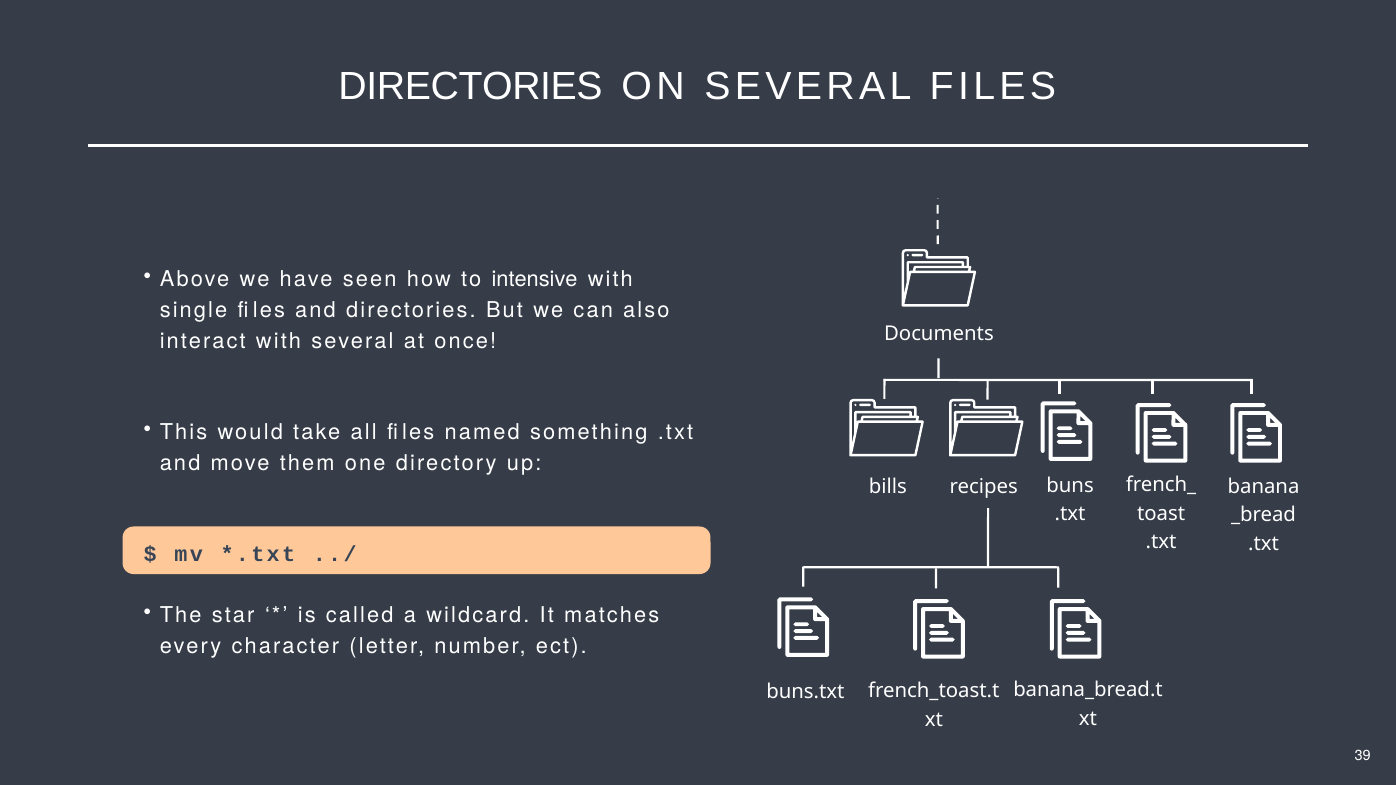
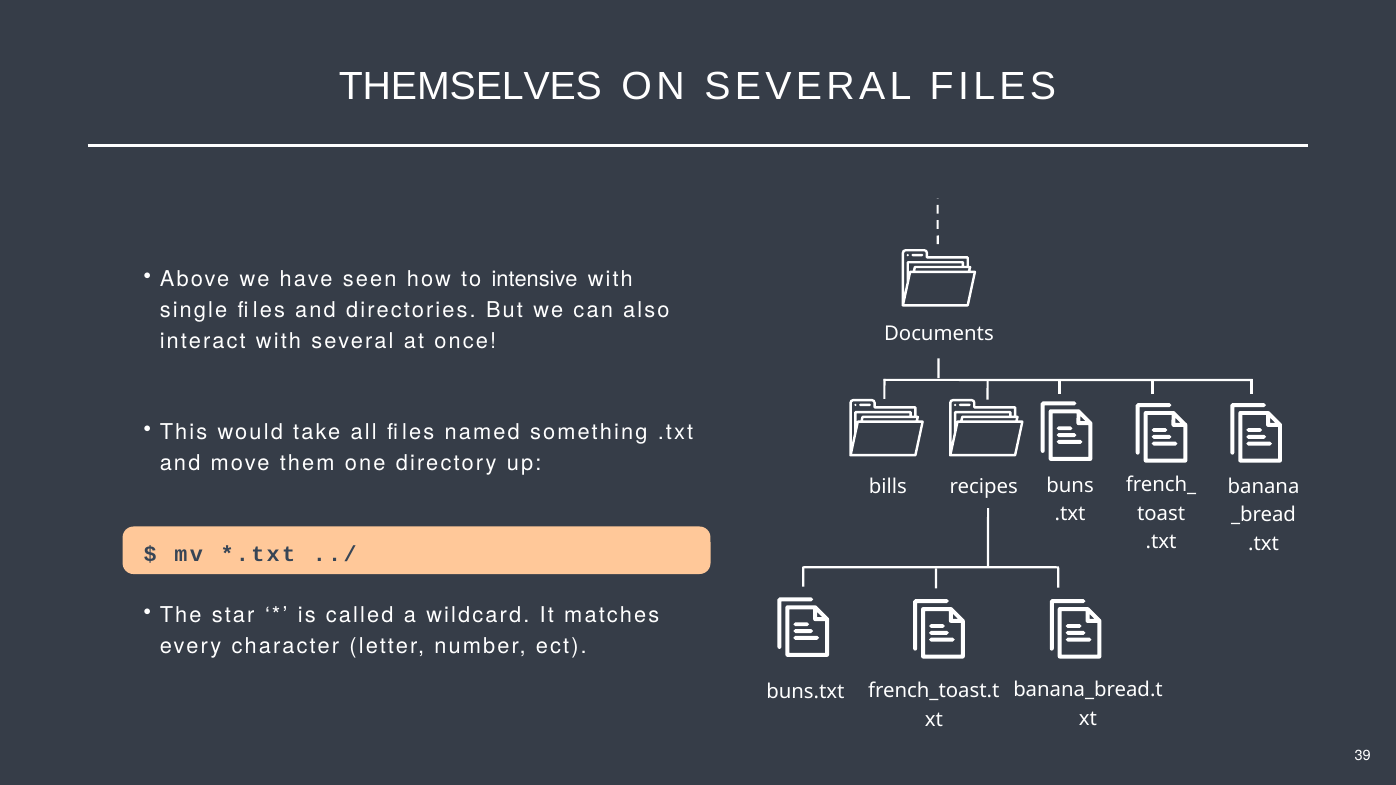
DIRECTORIES: DIRECTORIES -> THEMSELVES (470, 87)
